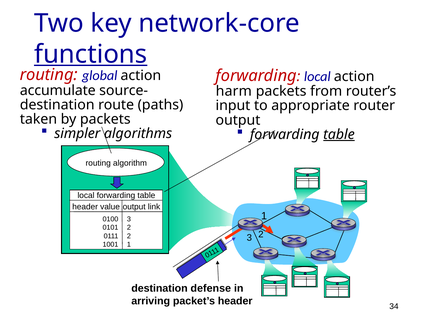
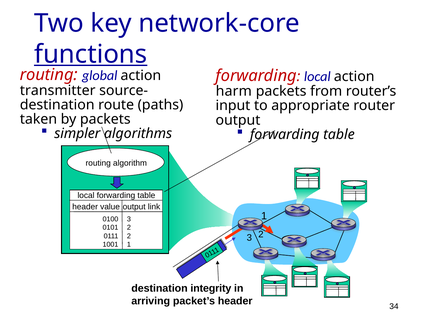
accumulate: accumulate -> transmitter (58, 90)
table underline: present -> none (339, 135)
defense: defense -> integrity (211, 288)
